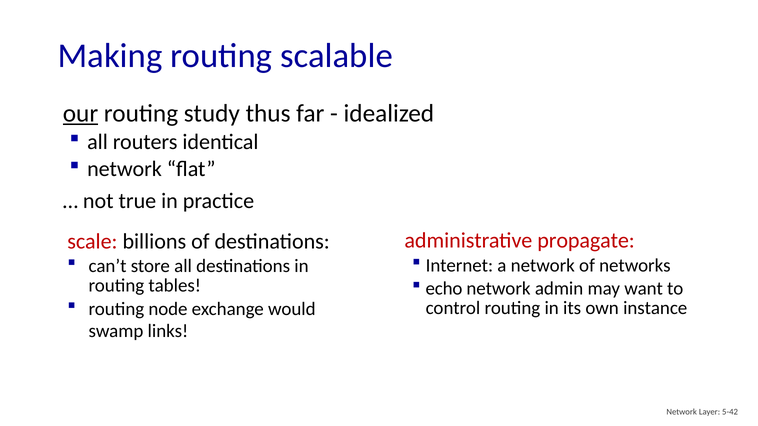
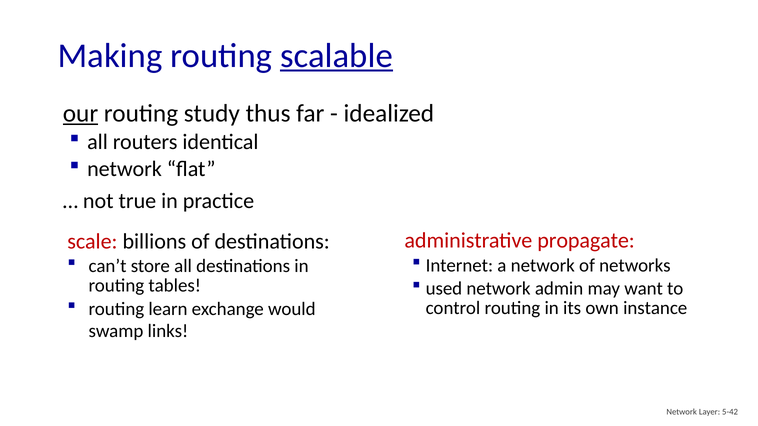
scalable underline: none -> present (337, 56)
echo: echo -> used (444, 289)
node: node -> learn (168, 309)
